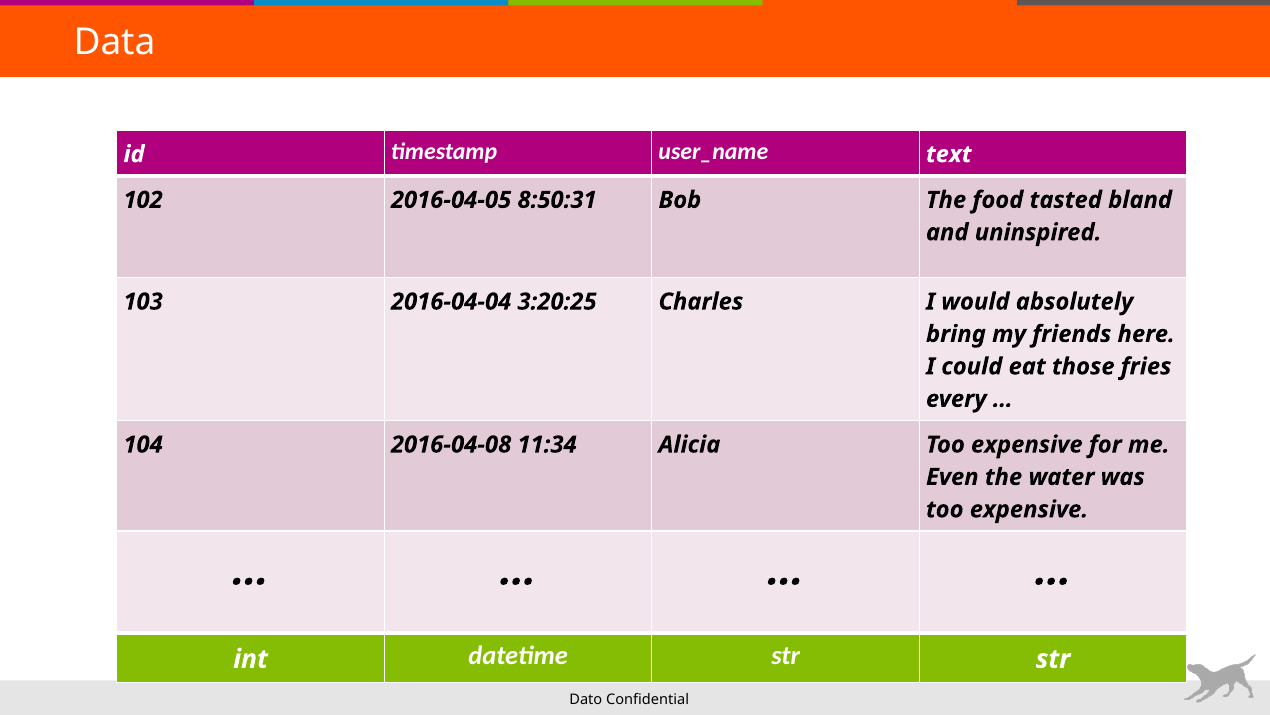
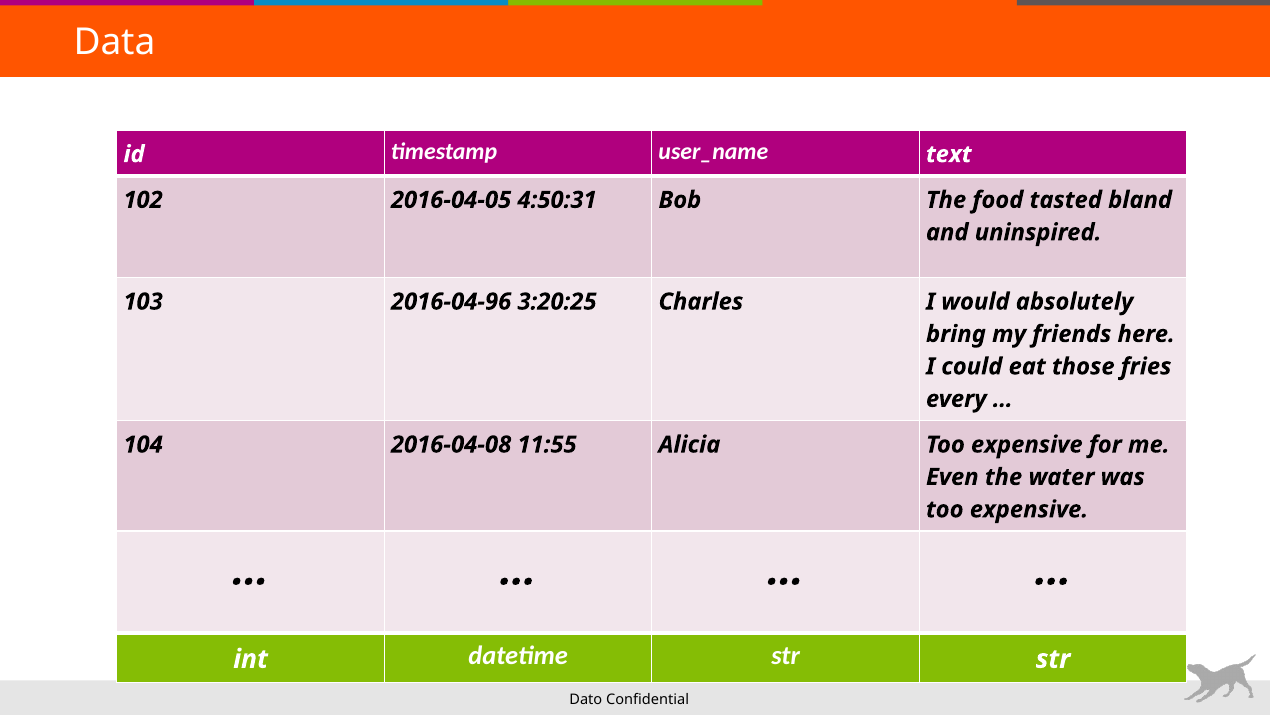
8:50:31: 8:50:31 -> 4:50:31 (557, 200)
2016-04-04: 2016-04-04 -> 2016-04-96 (451, 302)
11:34: 11:34 -> 11:55 (547, 445)
